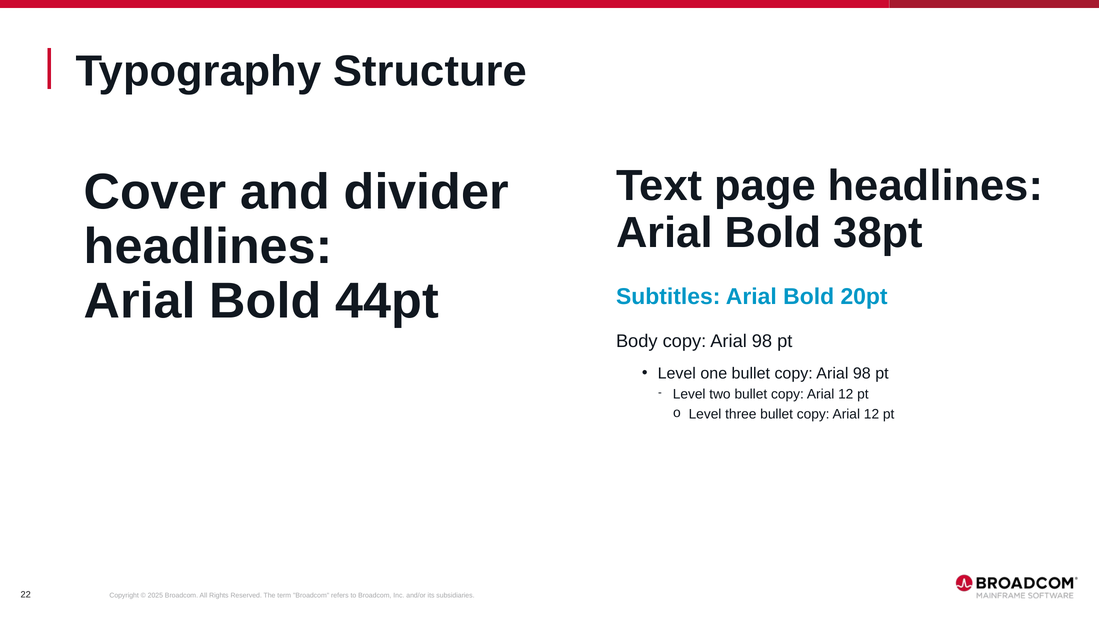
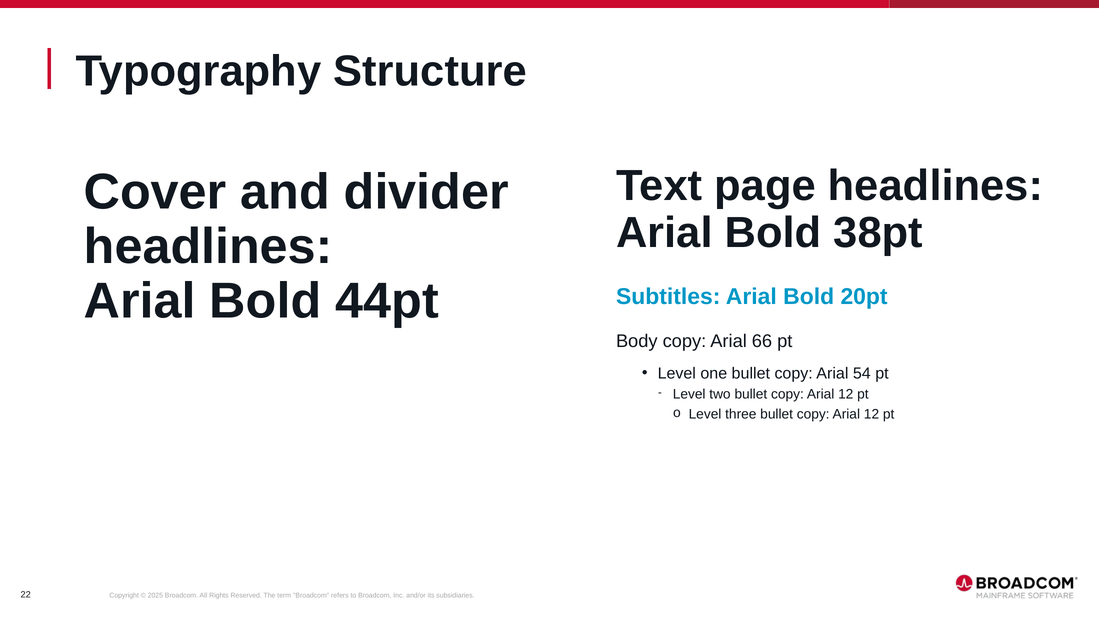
Body copy Arial 98: 98 -> 66 (762, 342)
bullet copy Arial 98: 98 -> 54 (862, 373)
